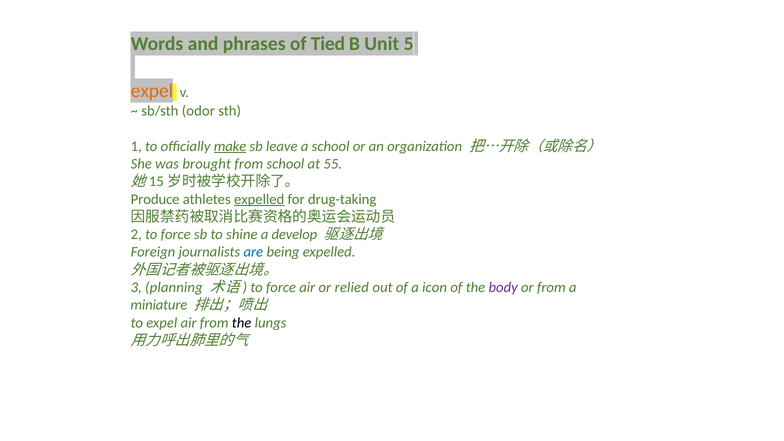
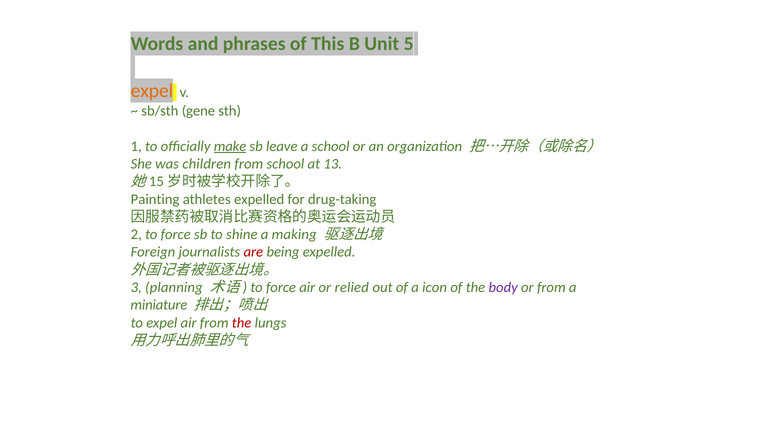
Tied: Tied -> This (328, 44)
odor: odor -> gene (198, 111)
brought: brought -> children (207, 164)
55: 55 -> 13 (333, 164)
Produce: Produce -> Painting (155, 199)
expelled underline: present -> none (259, 199)
develop: develop -> making (294, 234)
are colour: blue -> red (253, 252)
the colour: black -> red (242, 323)
